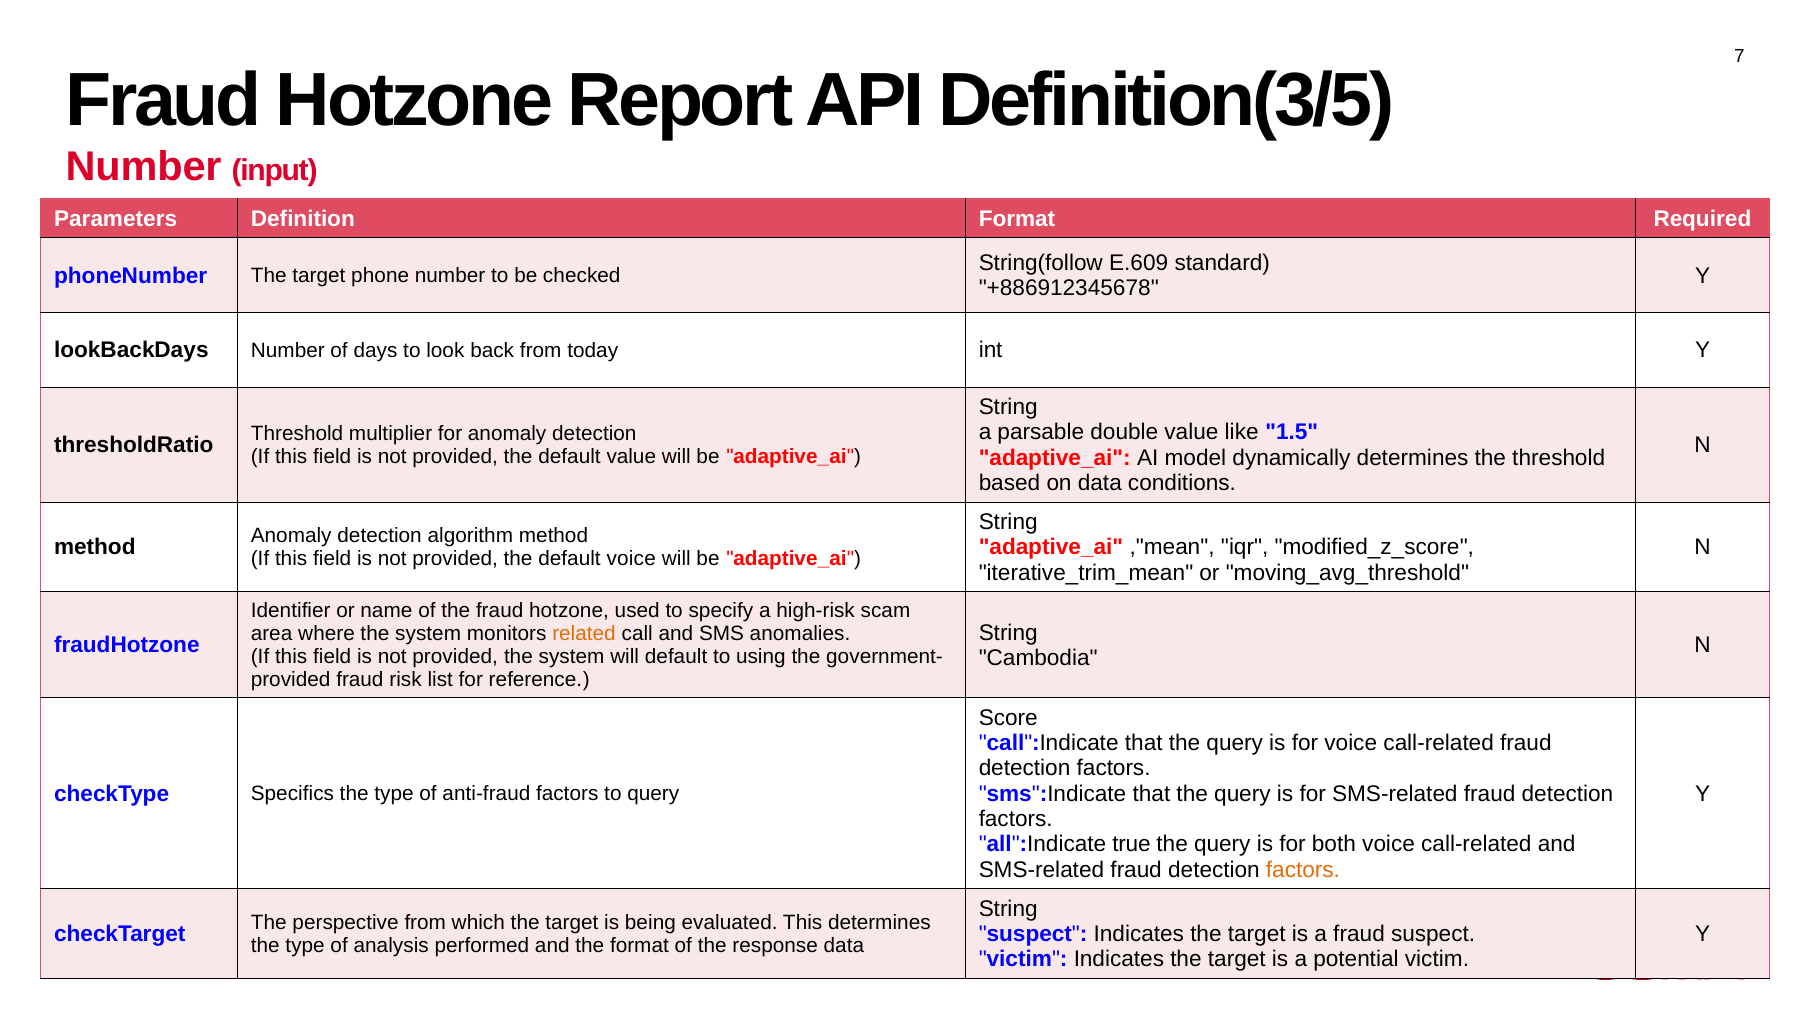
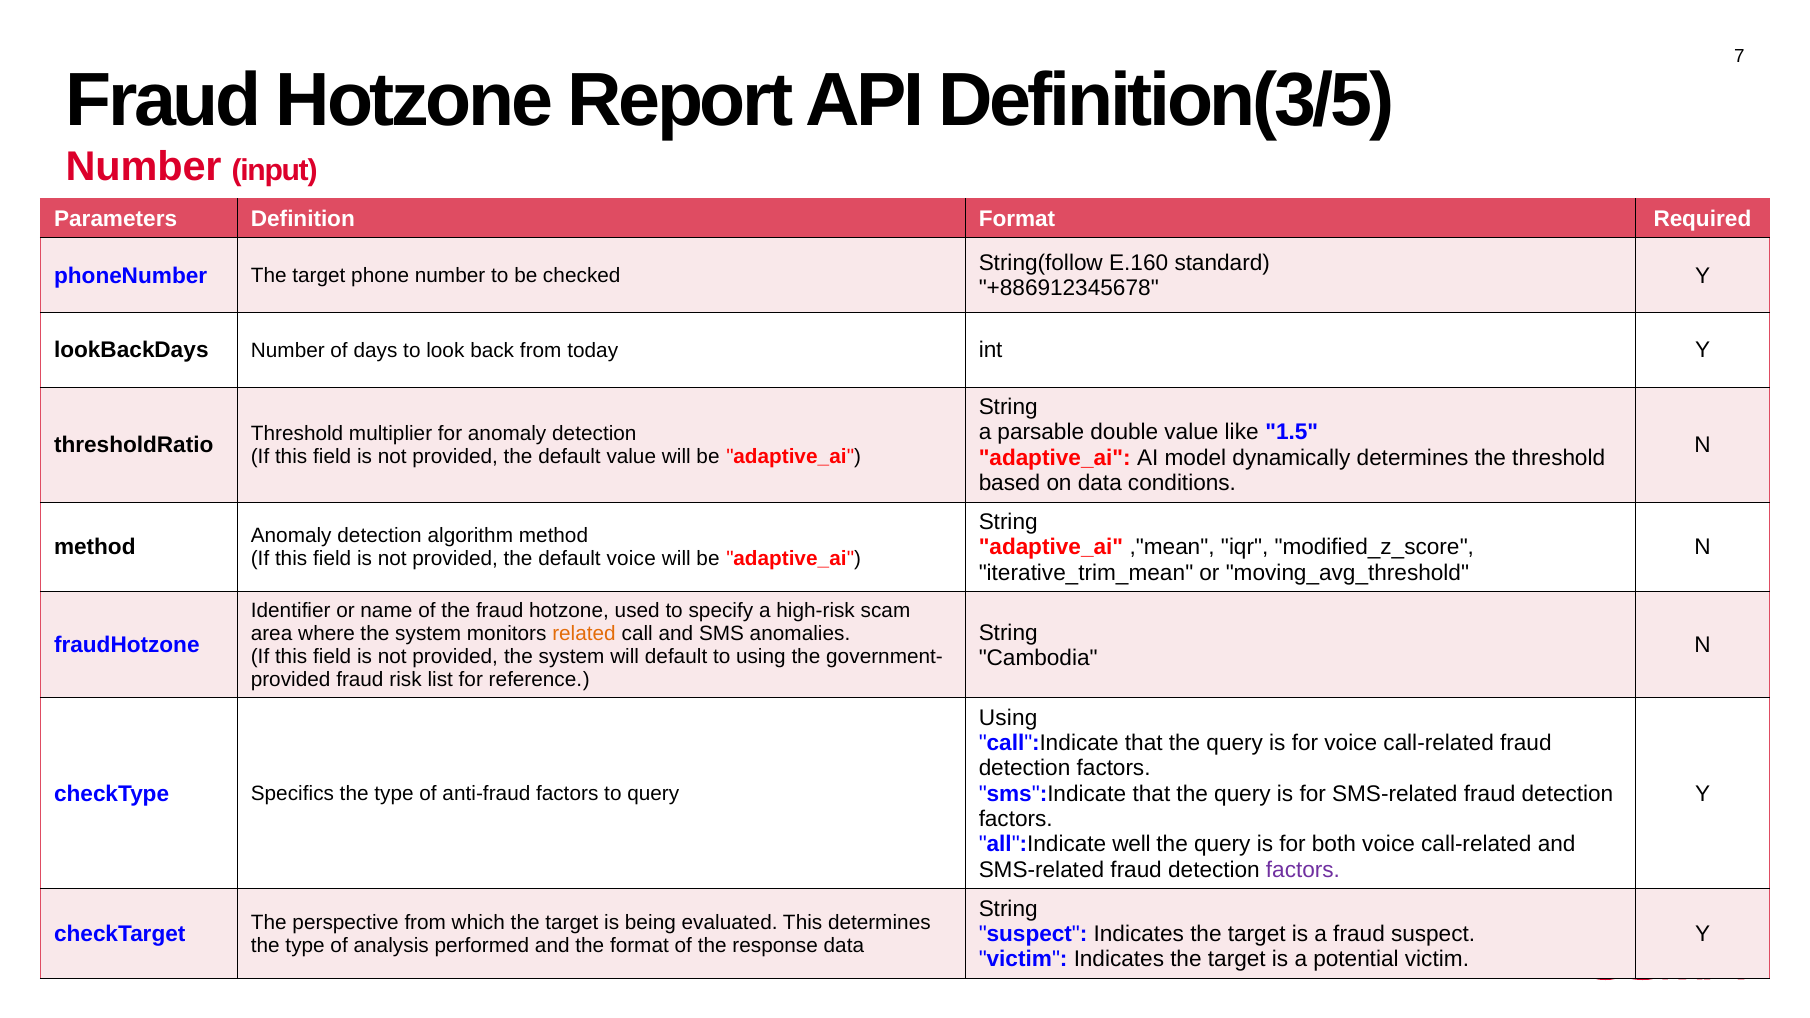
E.609: E.609 -> E.160 (1139, 263)
Score: Score -> Using (1008, 718)
true: true -> well (1131, 844)
factors colour: orange -> purple (1303, 870)
